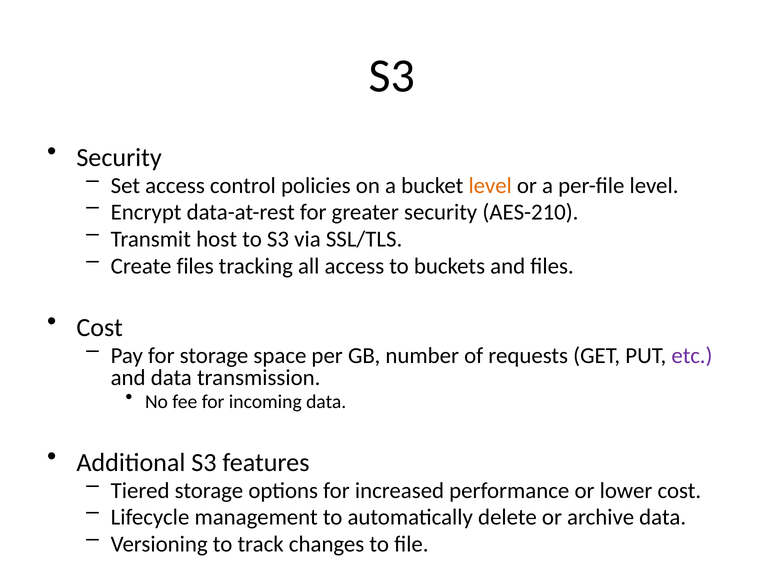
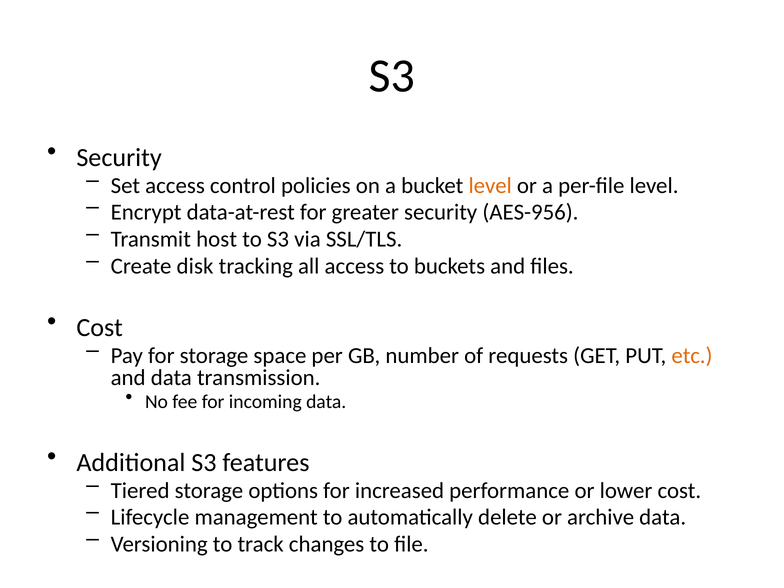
AES-210: AES-210 -> AES-956 (530, 212)
Create files: files -> disk (195, 266)
etc colour: purple -> orange (692, 356)
